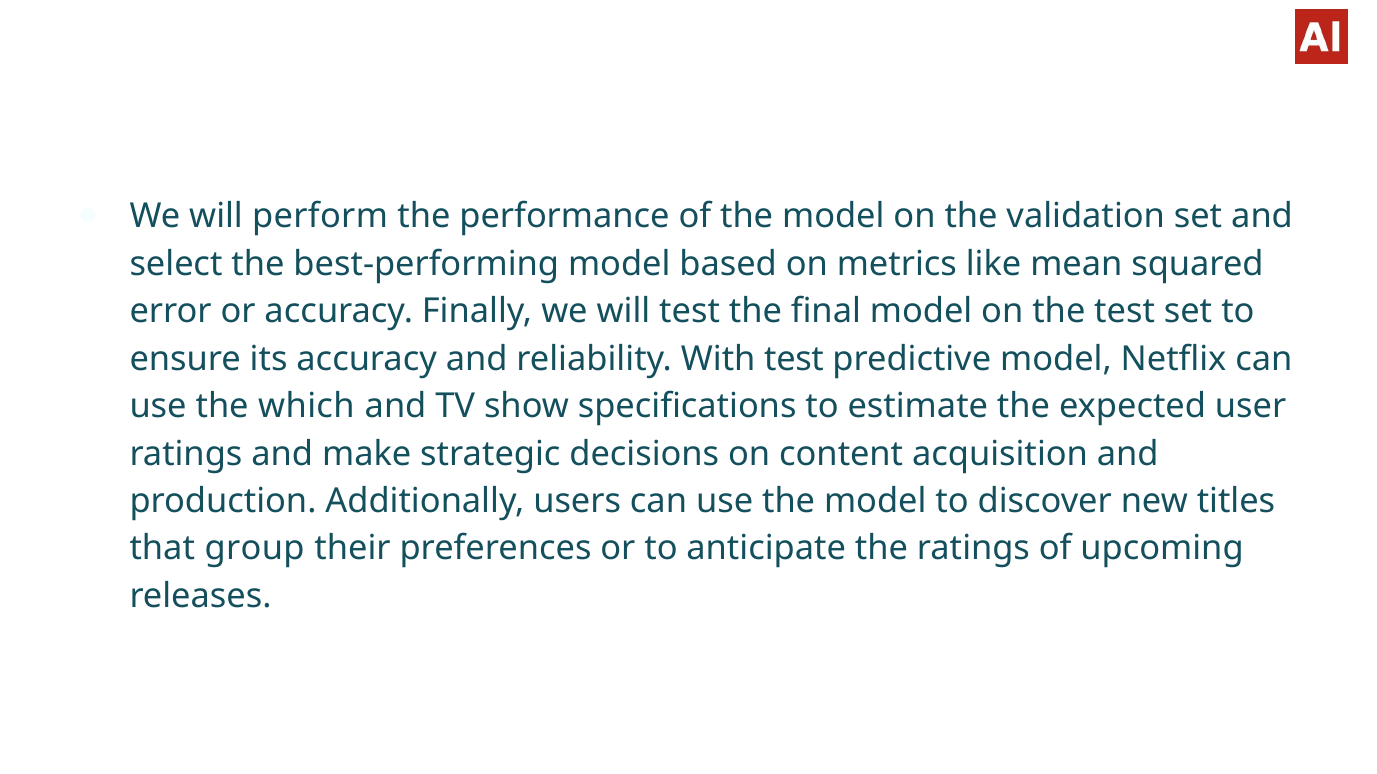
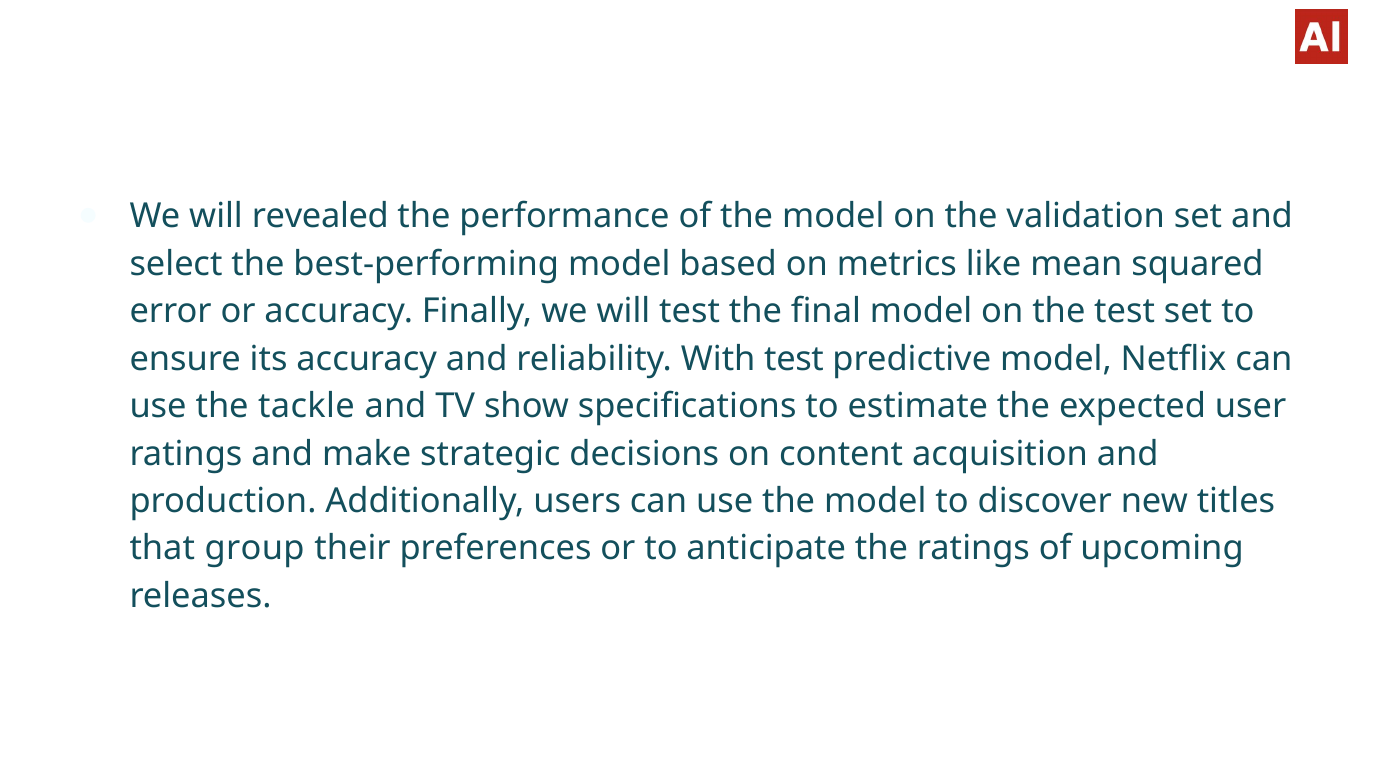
perform: perform -> revealed (320, 217)
which: which -> tackle (306, 407)
